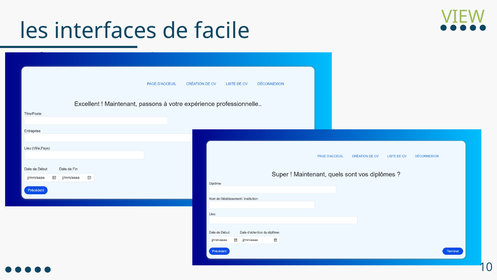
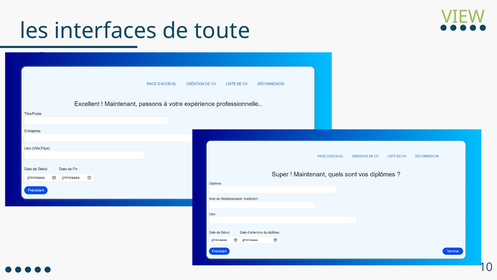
facile: facile -> toute (222, 31)
